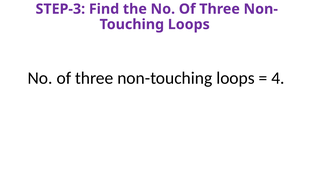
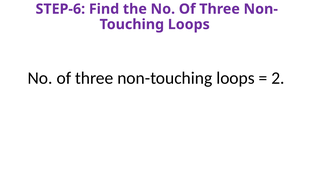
STEP-3: STEP-3 -> STEP-6 (60, 9)
4: 4 -> 2 (278, 78)
